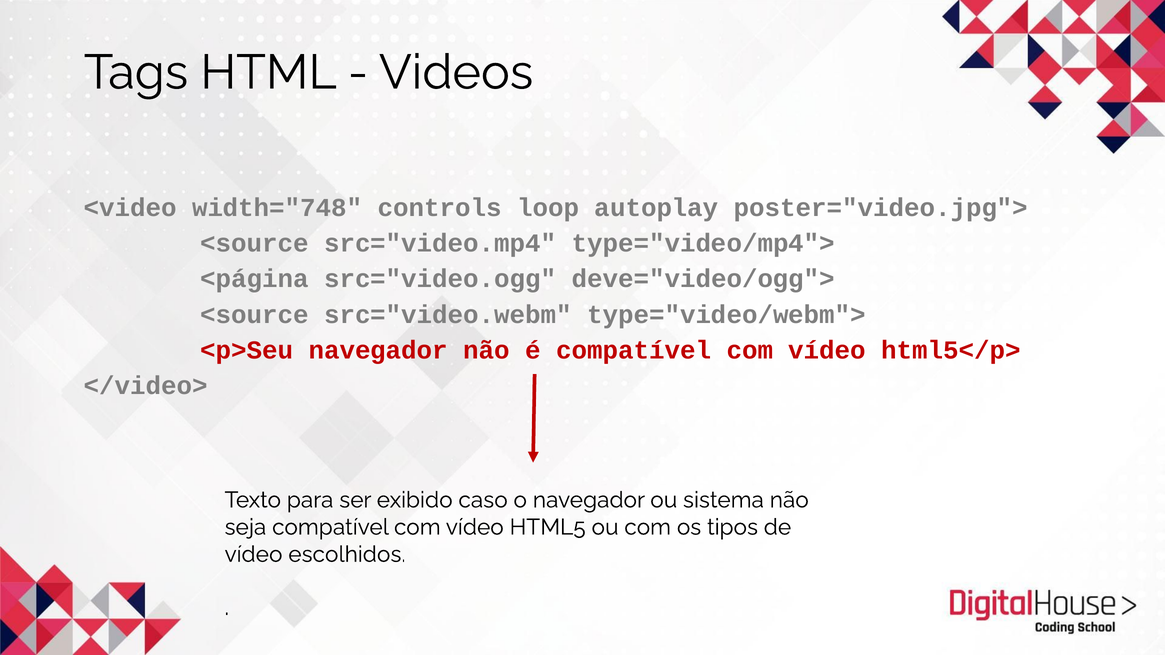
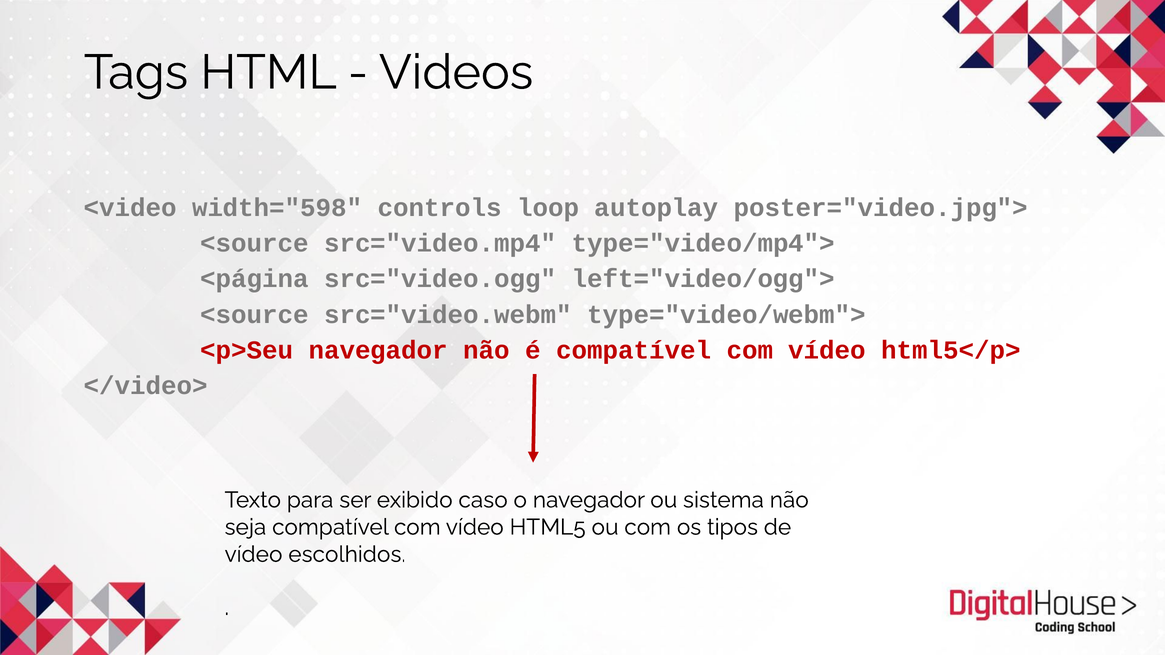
width="748: width="748 -> width="598 (277, 208)
deve="video/ogg">: deve="video/ogg"> -> left="video/ogg"> (703, 279)
